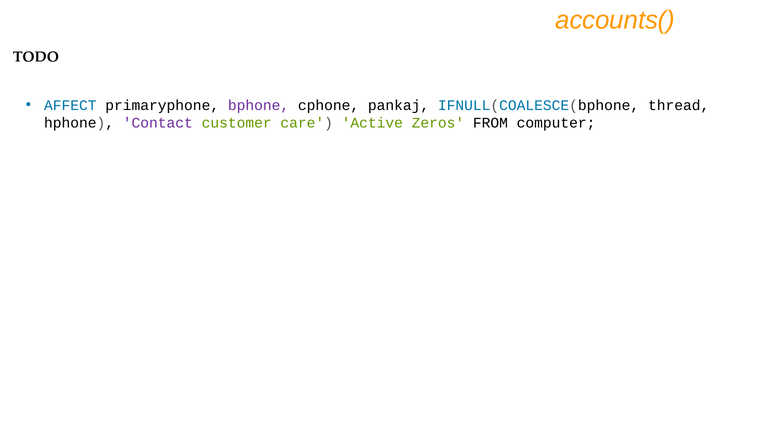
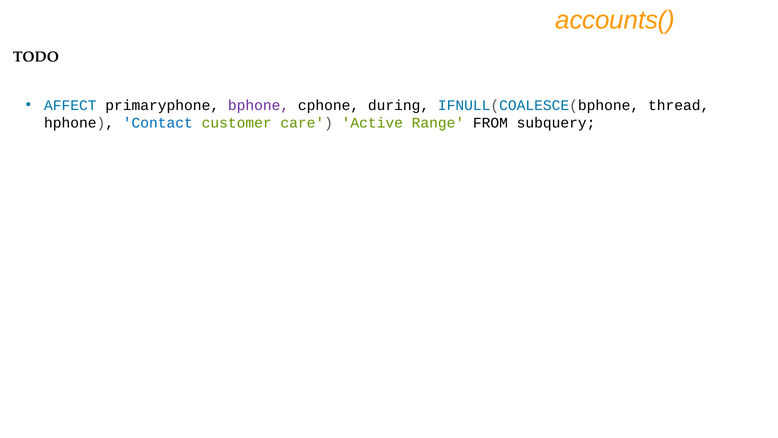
pankaj: pankaj -> during (399, 105)
Contact colour: purple -> blue (158, 123)
Zeros: Zeros -> Range (438, 123)
computer: computer -> subquery (556, 123)
